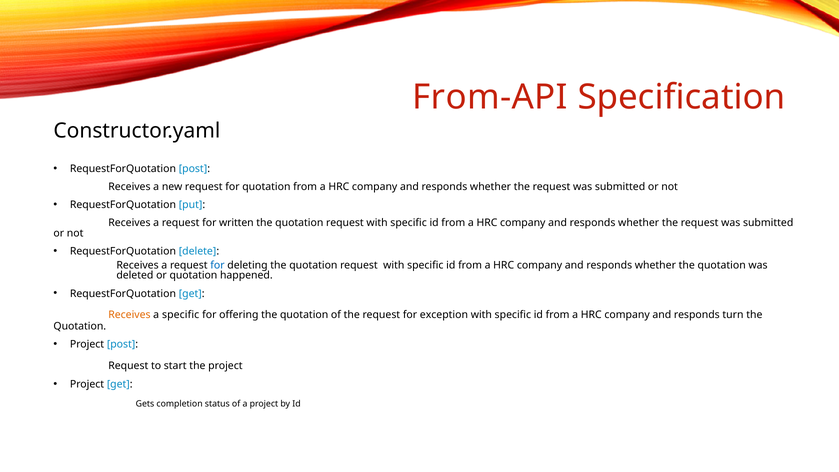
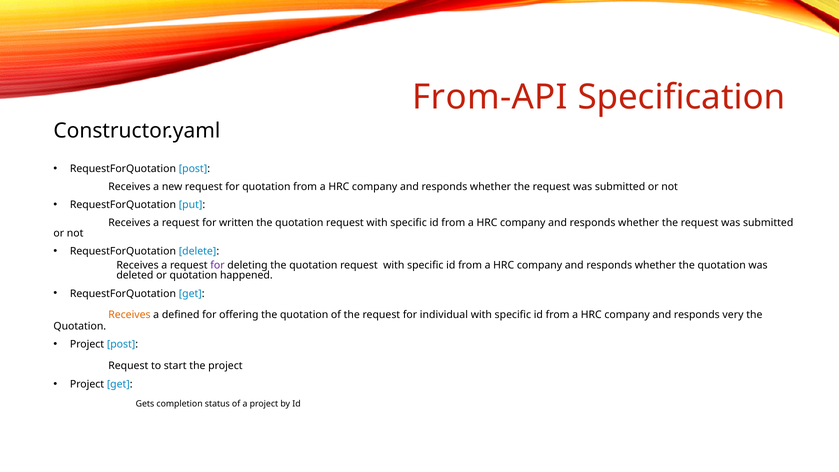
for colour: blue -> purple (217, 265)
a specific: specific -> defined (181, 315)
exception: exception -> individual (444, 315)
turn: turn -> very (733, 315)
